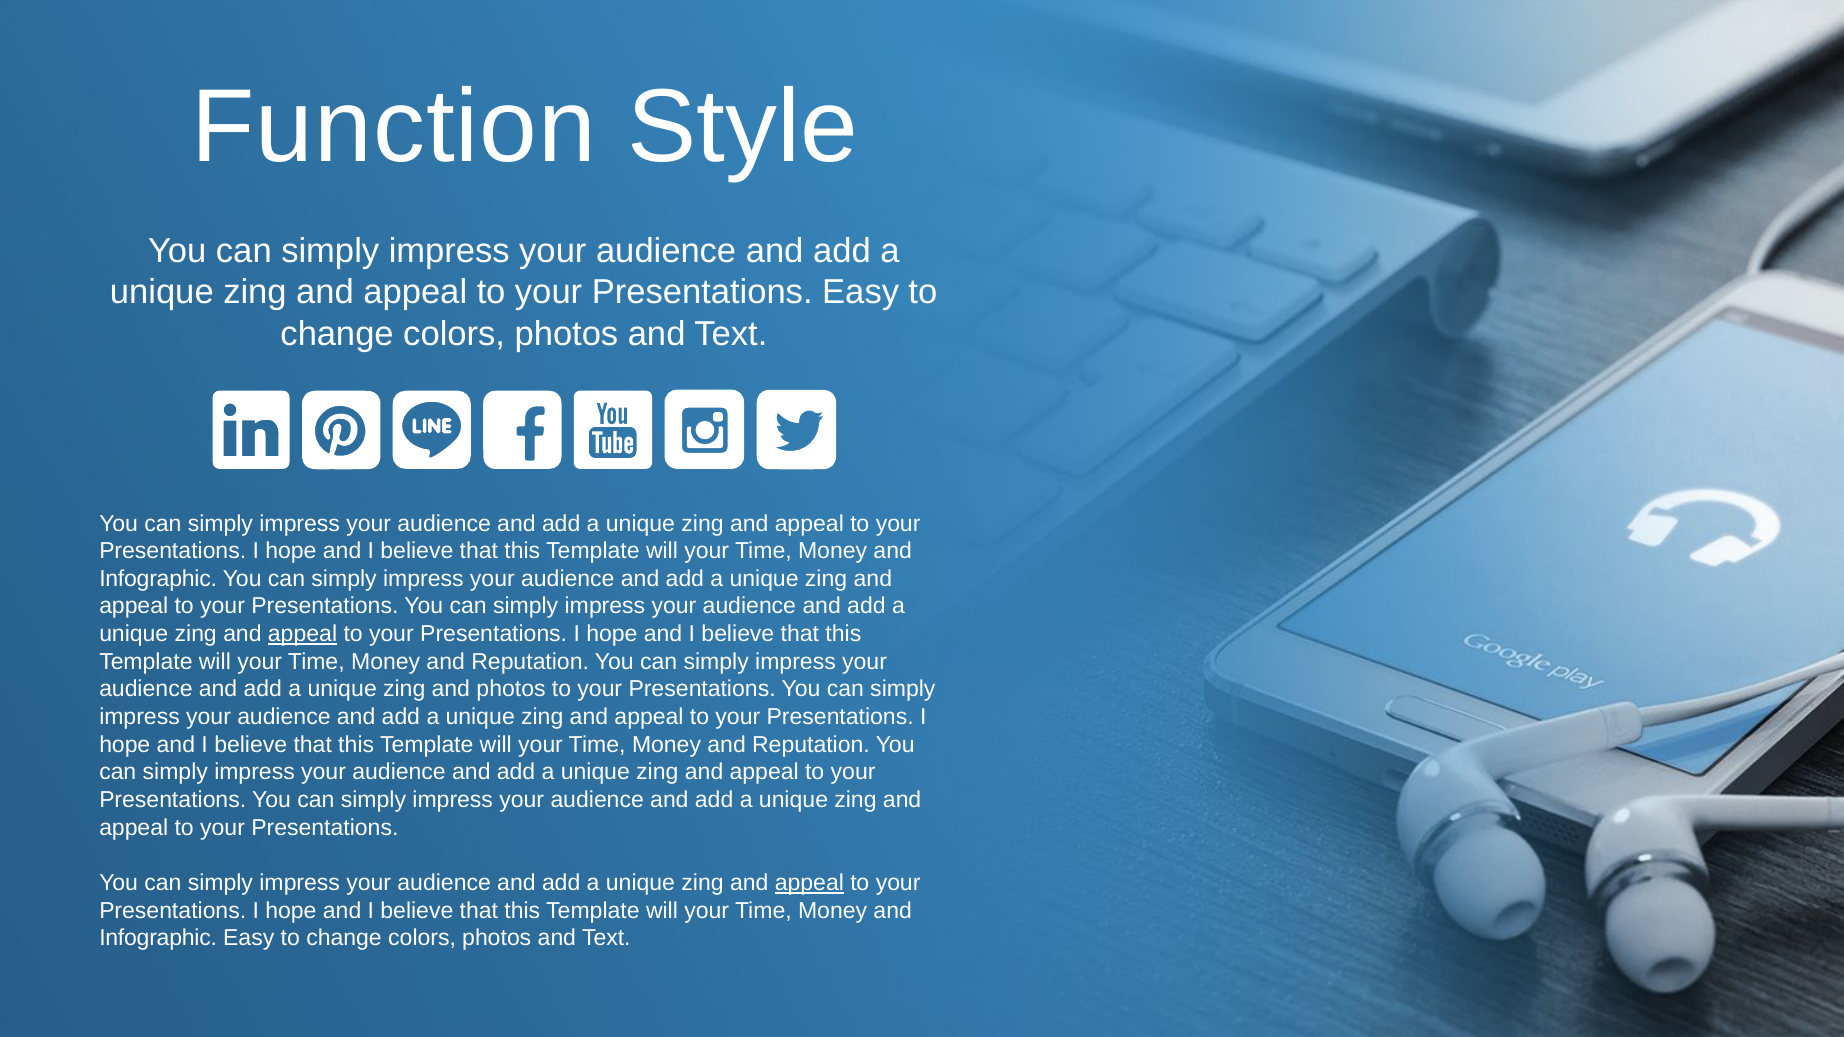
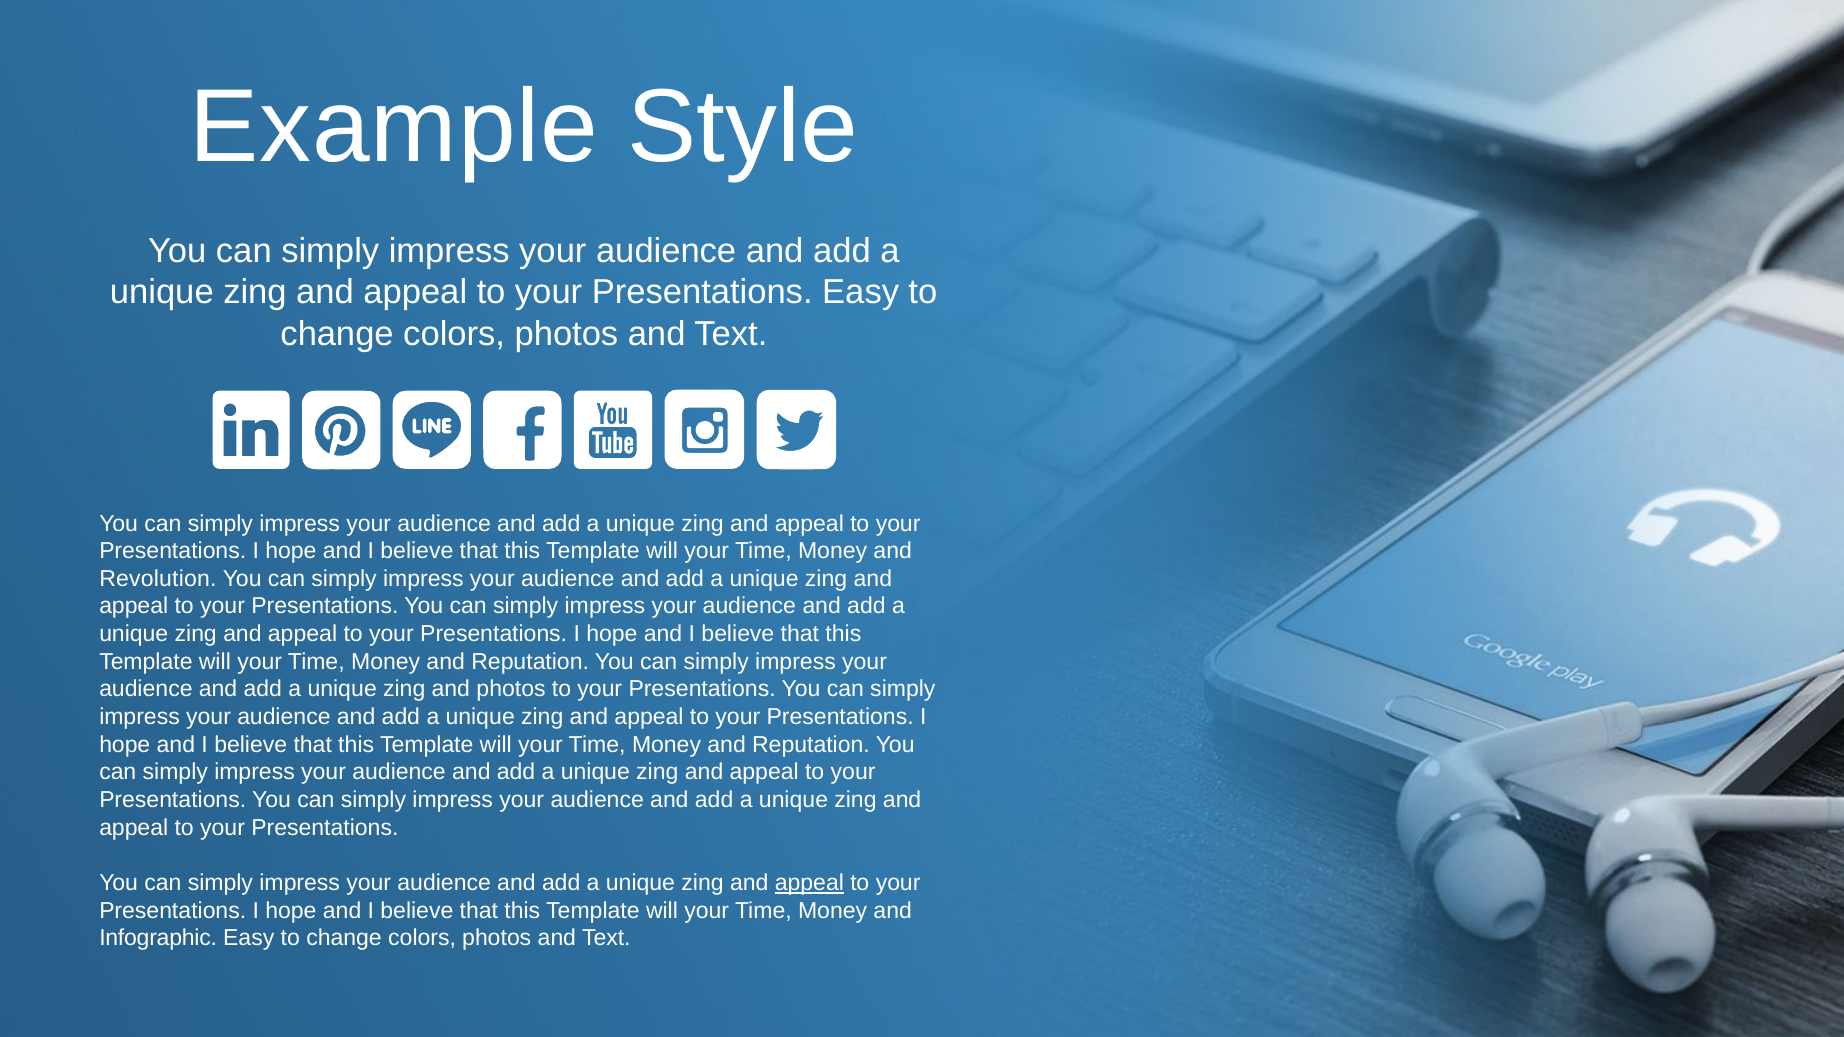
Function: Function -> Example (394, 128)
Infographic: Infographic -> Revolution (158, 579)
appeal underline: present -> none (303, 634)
